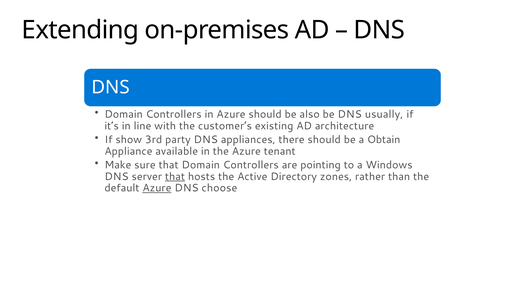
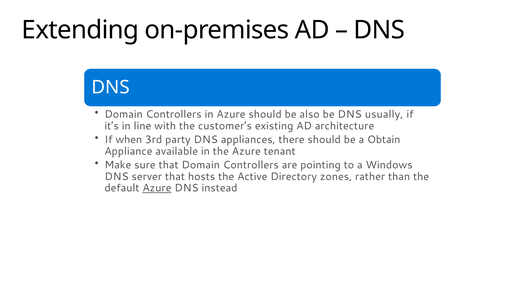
show: show -> when (129, 140)
that underline: present -> none (175, 177)
choose: choose -> instead (219, 188)
